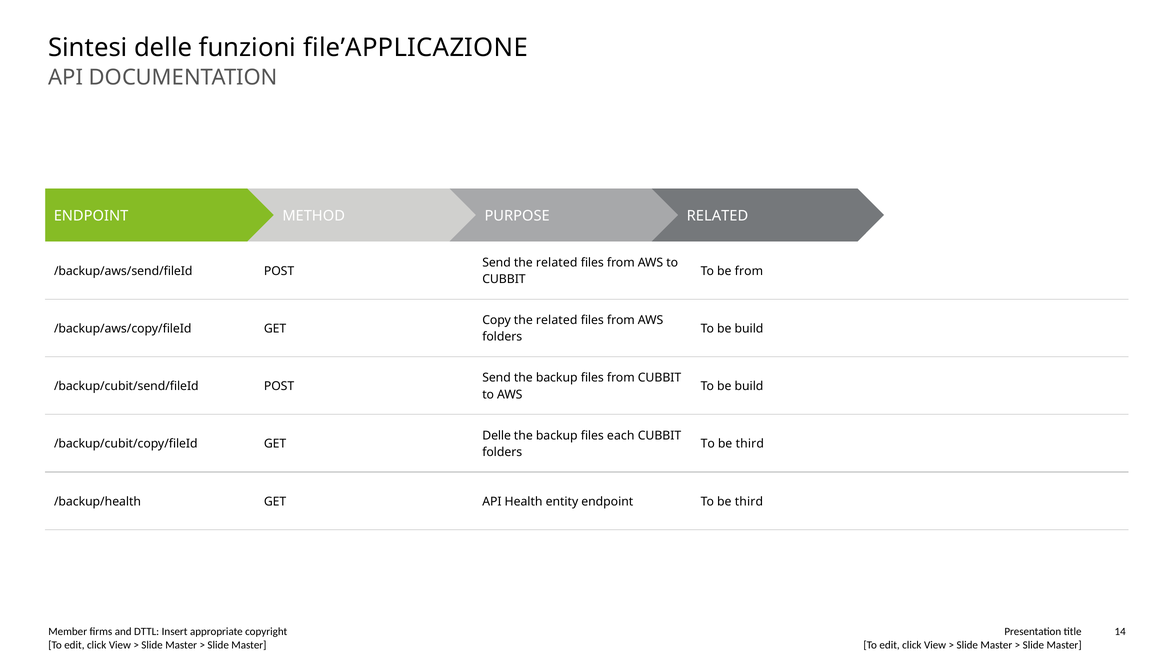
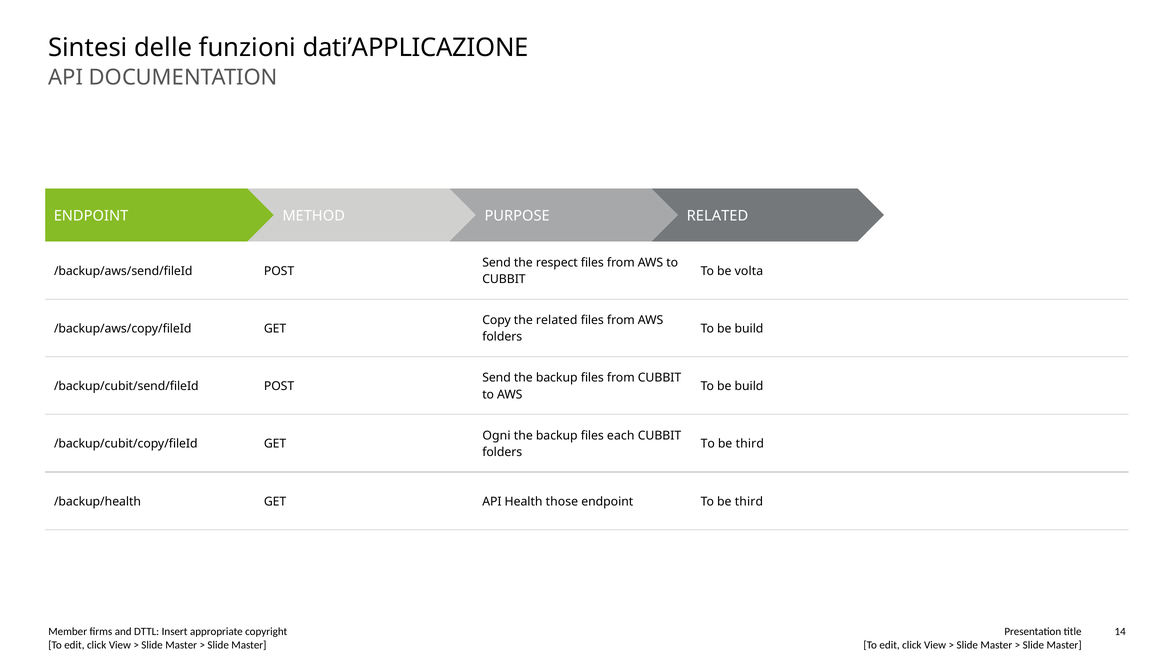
file’APPLICAZIONE: file’APPLICAZIONE -> dati’APPLICAZIONE (416, 48)
Send the related: related -> respect (557, 262)
be from: from -> volta (749, 271)
Delle: Delle -> Ogni (497, 435)
entity: entity -> those (562, 501)
